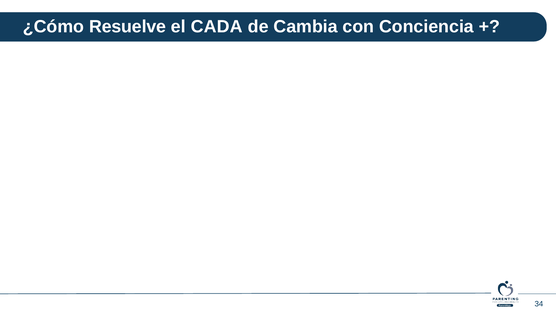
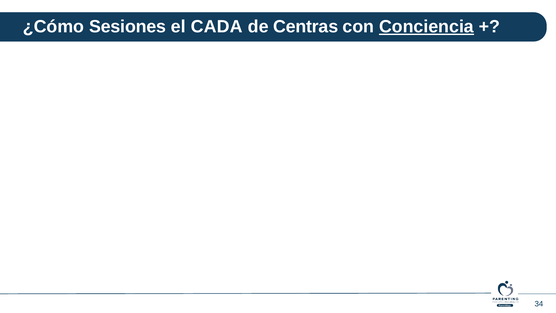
Resuelve: Resuelve -> Sesiones (128, 27)
Cambia: Cambia -> Centras (306, 27)
Conciencia underline: none -> present (426, 27)
